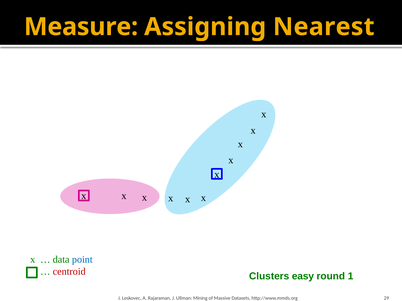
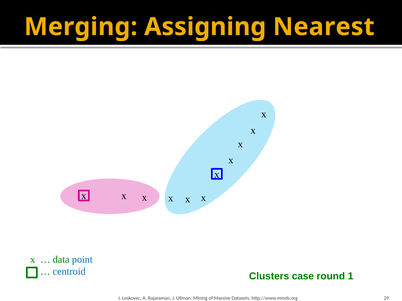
Measure: Measure -> Merging (81, 27)
centroid colour: red -> blue (69, 272)
easy: easy -> case (303, 277)
